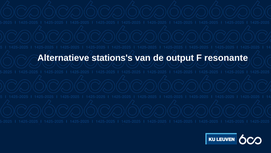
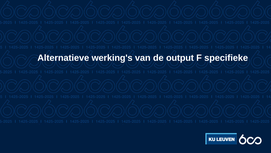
stations's: stations's -> werking's (112, 58)
resonante: resonante -> specifieke (226, 58)
